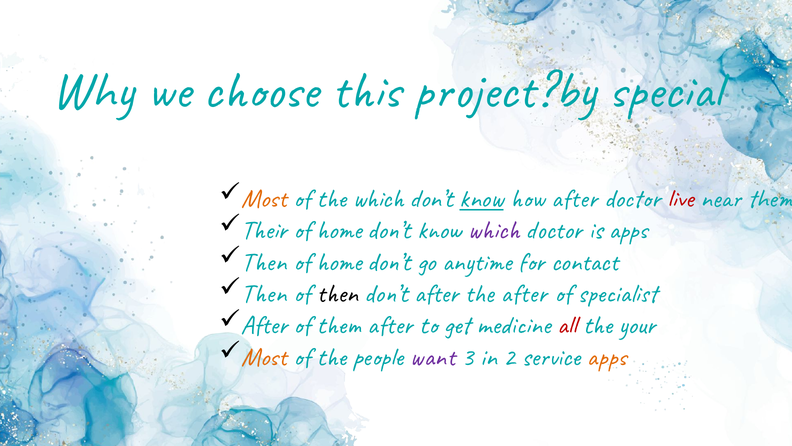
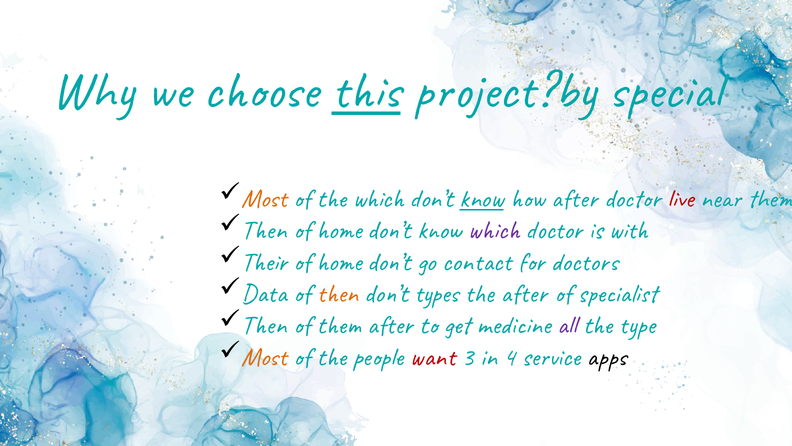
this underline: none -> present (366, 90)
Their: Their -> Then (264, 230)
is apps: apps -> with (628, 230)
Then: Then -> Their (264, 261)
anytime: anytime -> contact (477, 261)
contact: contact -> doctors (585, 261)
Then: Then -> Data (264, 293)
then colour: black -> orange (337, 293)
don’t after: after -> types (436, 293)
After: After -> Then (264, 325)
all colour: red -> purple (567, 325)
your: your -> type (637, 325)
want colour: purple -> red (433, 357)
2: 2 -> 4 (509, 357)
apps colour: orange -> black (607, 357)
